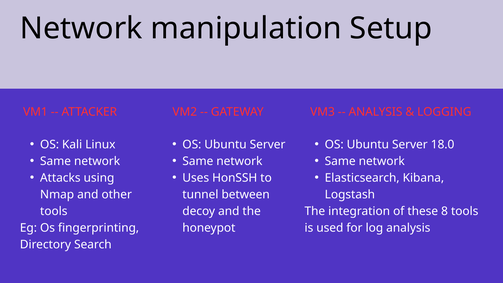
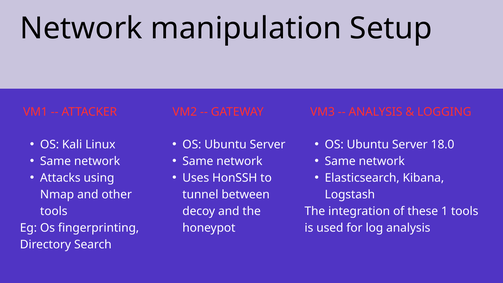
8: 8 -> 1 (445, 211)
